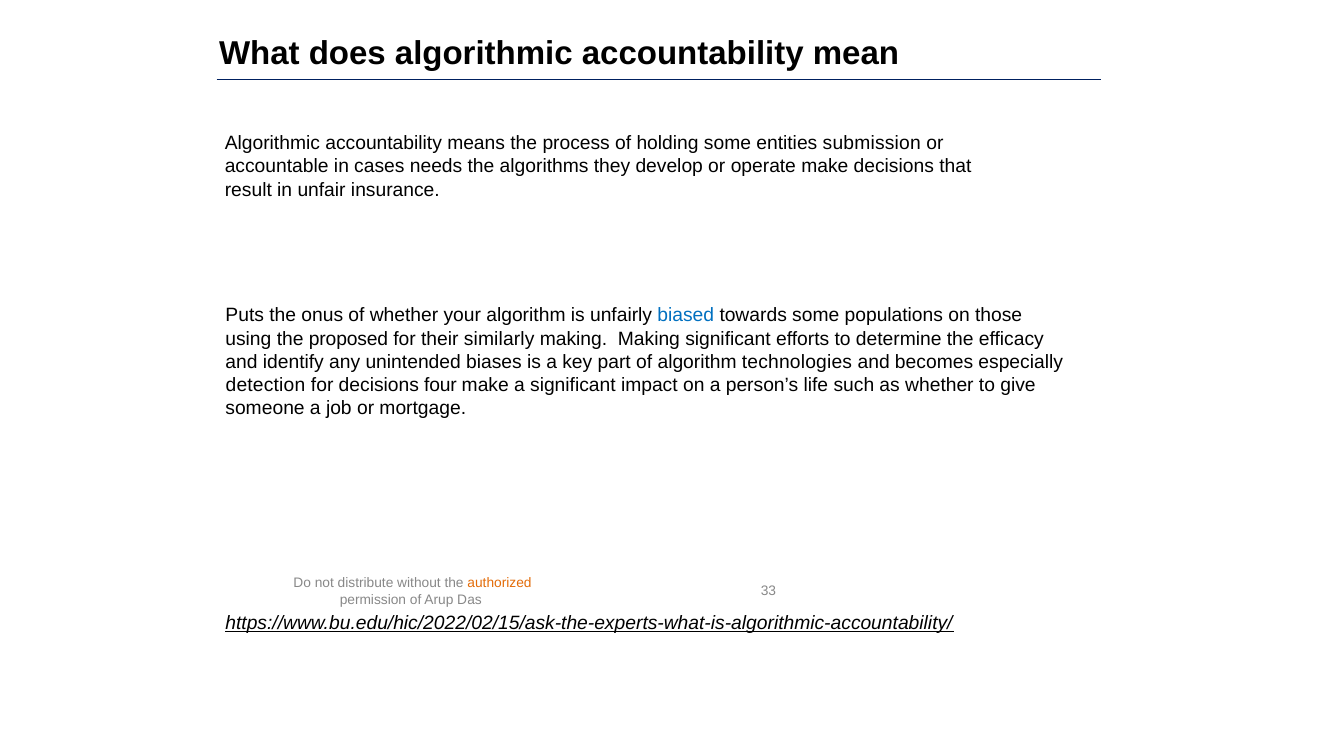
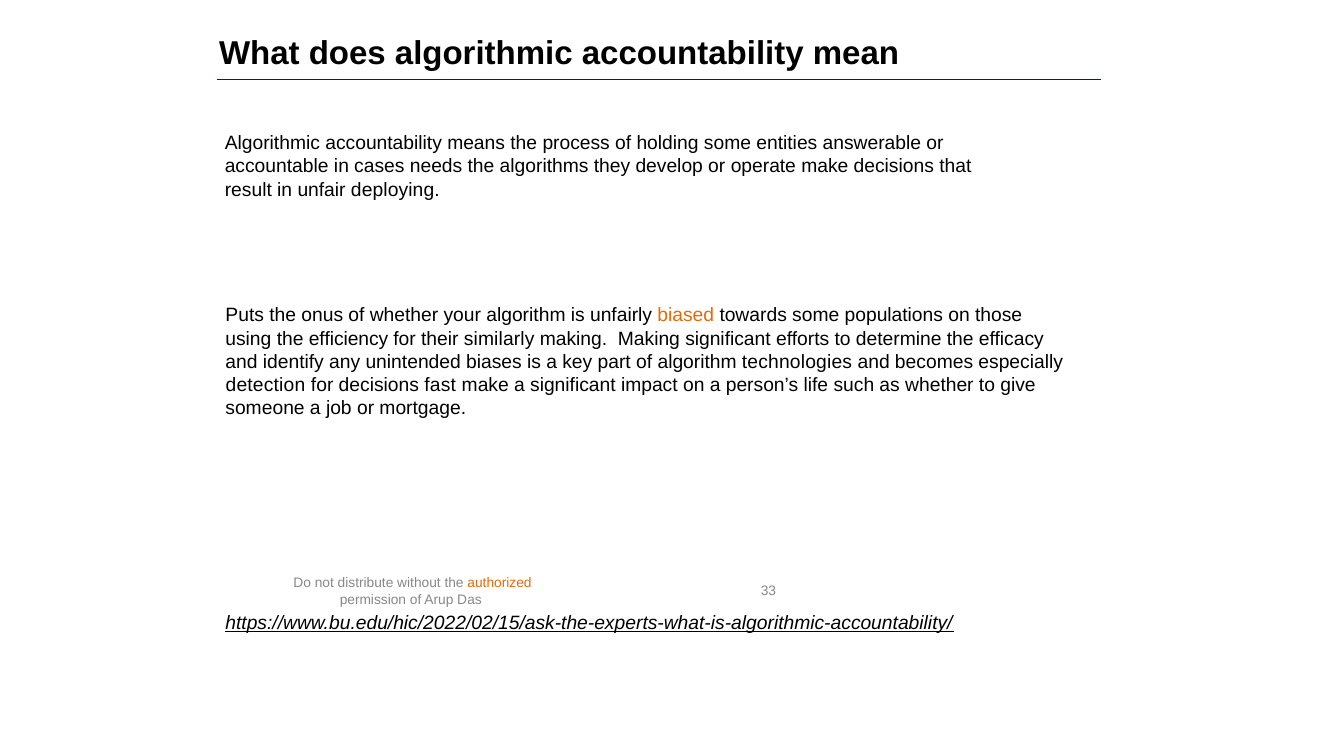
submission: submission -> answerable (872, 143)
insurance: insurance -> deploying (395, 190)
biased colour: blue -> orange (686, 316)
proposed: proposed -> efficiency (349, 339)
four: four -> fast (440, 385)
